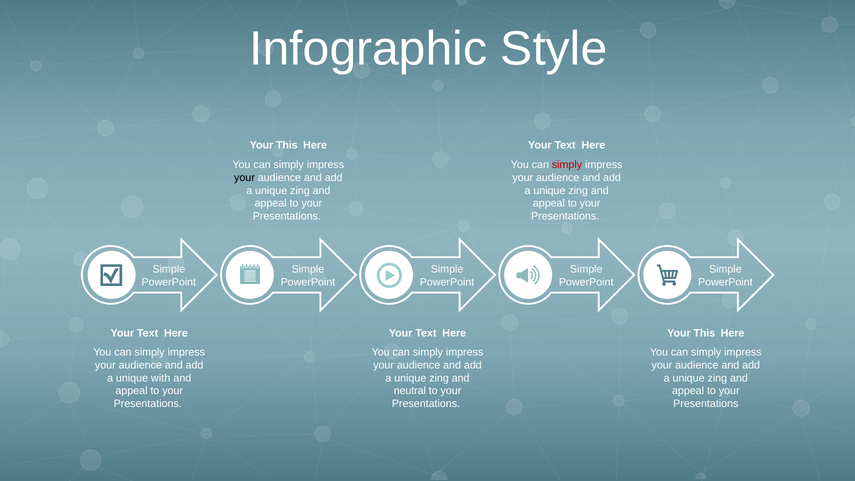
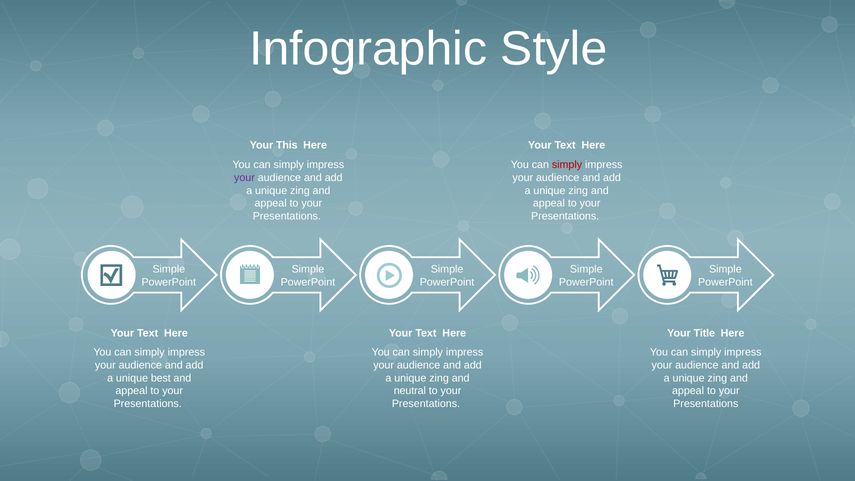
your colour: black -> purple (244, 178)
This: This -> Title (704, 333)
with: with -> best (161, 378)
